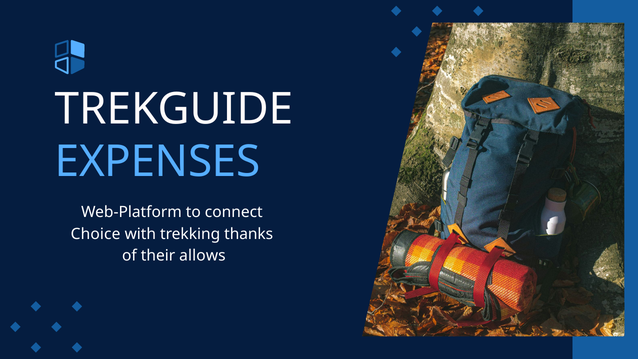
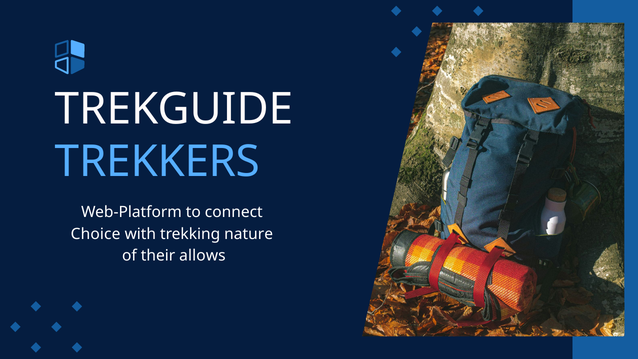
EXPENSES: EXPENSES -> TREKKERS (157, 161)
thanks: thanks -> nature (249, 234)
